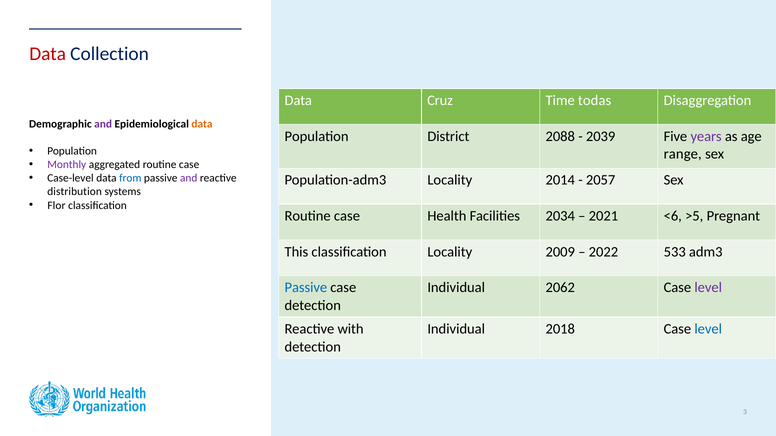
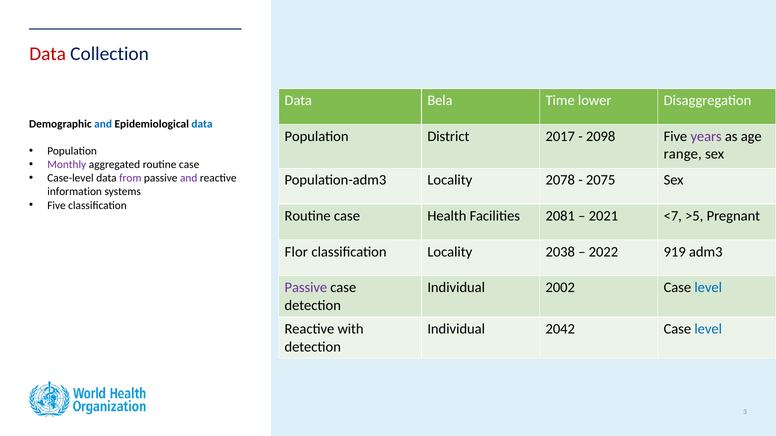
Cruz: Cruz -> Bela (440, 101)
todas: todas -> lower (595, 101)
and colour: purple -> blue (103, 124)
data colour: orange -> blue (202, 124)
2088: 2088 -> 2017 (560, 136)
2039: 2039 -> 2098 (601, 136)
from colour: blue -> purple (130, 178)
2014: 2014 -> 2078 (560, 180)
2057: 2057 -> 2075 (601, 180)
distribution: distribution -> information (75, 192)
Flor: Flor -> Five (57, 206)
2034: 2034 -> 2081 (560, 216)
<6: <6 -> <7 (673, 216)
This: This -> Flor (296, 252)
2009: 2009 -> 2038 (560, 252)
533: 533 -> 919 (675, 252)
Passive colour: blue -> purple (306, 288)
2062: 2062 -> 2002 (560, 288)
level colour: purple -> blue (708, 288)
2018: 2018 -> 2042 (560, 329)
